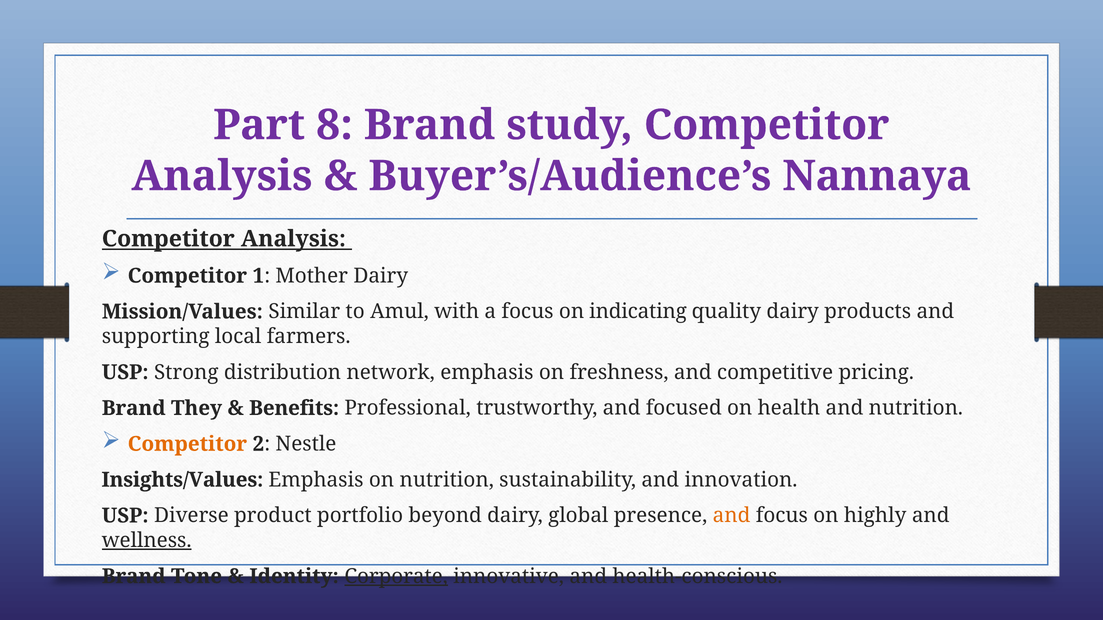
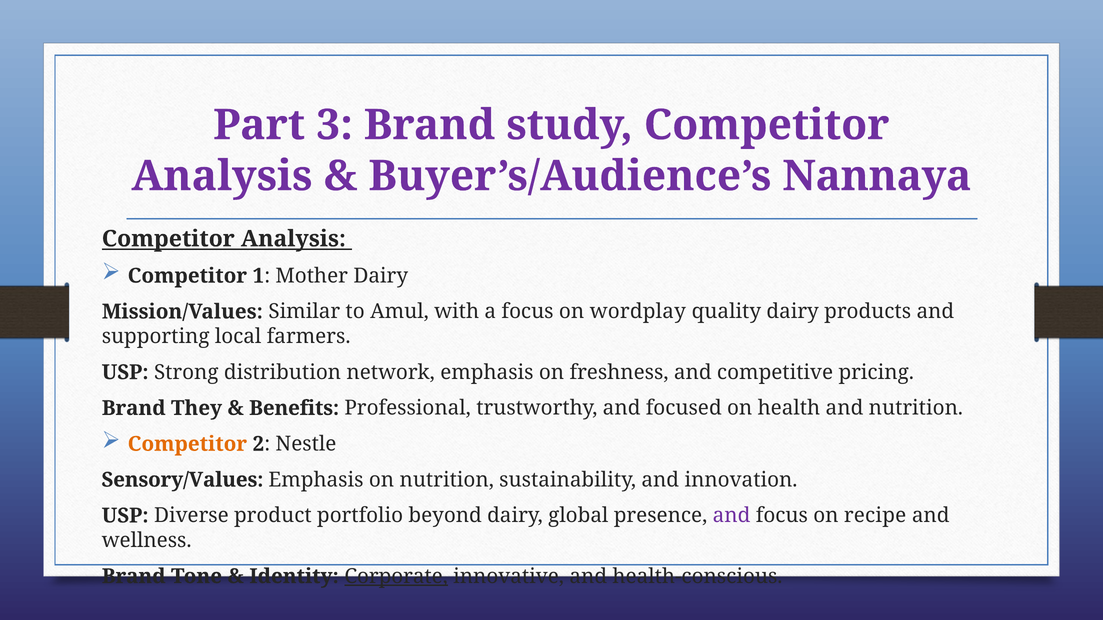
8: 8 -> 3 (335, 125)
indicating: indicating -> wordplay (638, 312)
Insights/Values: Insights/Values -> Sensory/Values (182, 480)
and colour: orange -> purple (732, 516)
highly: highly -> recipe (875, 516)
wellness underline: present -> none (147, 541)
